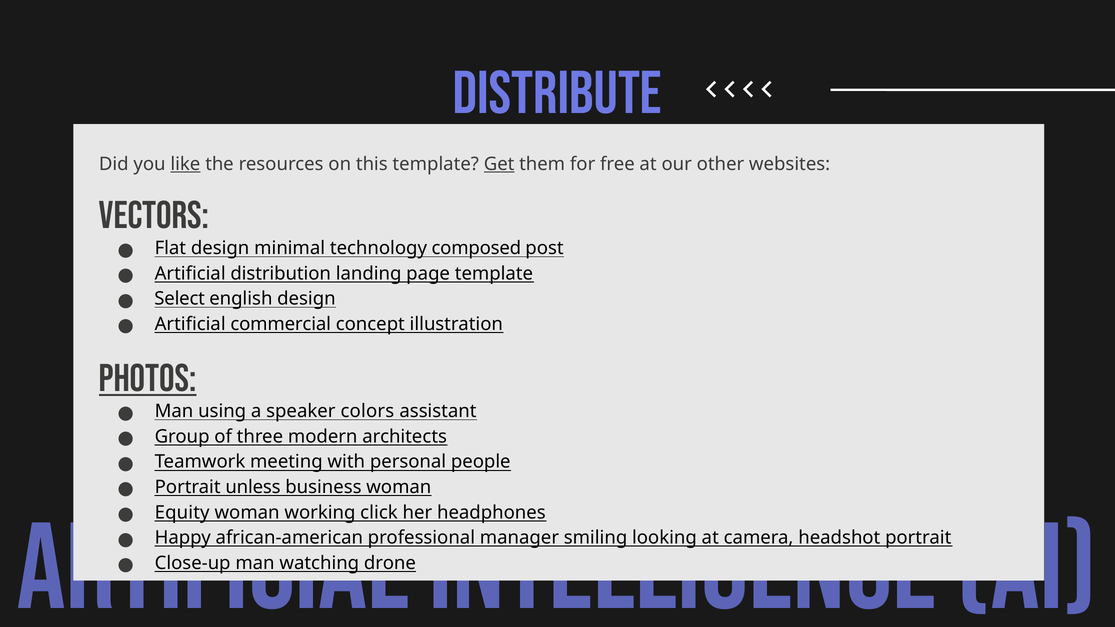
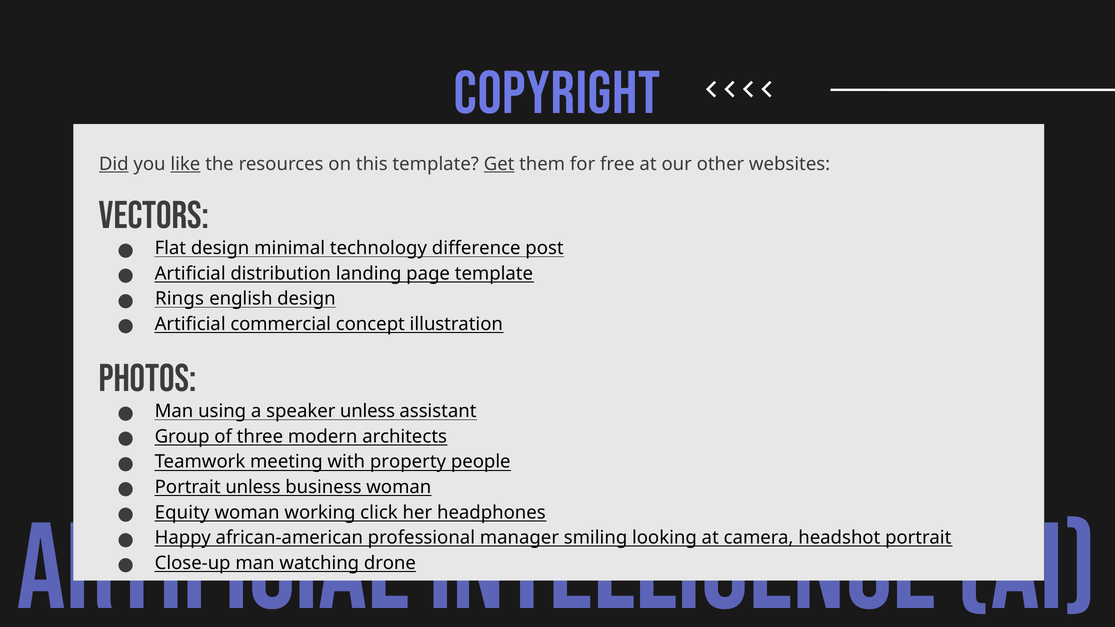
Distribute: Distribute -> Copyright (557, 93)
Did underline: none -> present (114, 164)
composed: composed -> difference (476, 248)
Select: Select -> Rings (179, 299)
PHOTOS underline: present -> none (148, 378)
speaker colors: colors -> unless (368, 411)
personal: personal -> property (408, 462)
